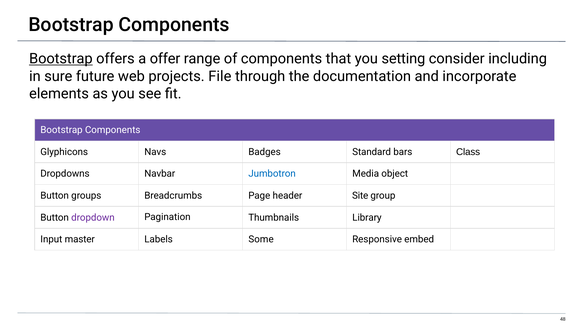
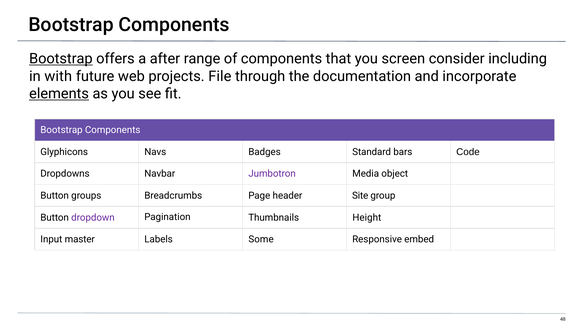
offer: offer -> after (165, 59)
setting: setting -> screen (403, 59)
sure: sure -> with (58, 76)
elements underline: none -> present (59, 94)
Class: Class -> Code (468, 152)
Jumbotron colour: blue -> purple (272, 174)
Library: Library -> Height (367, 217)
